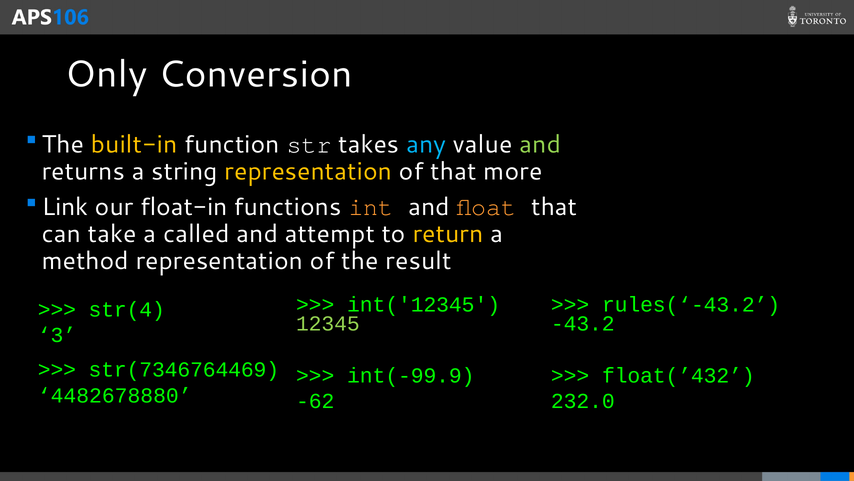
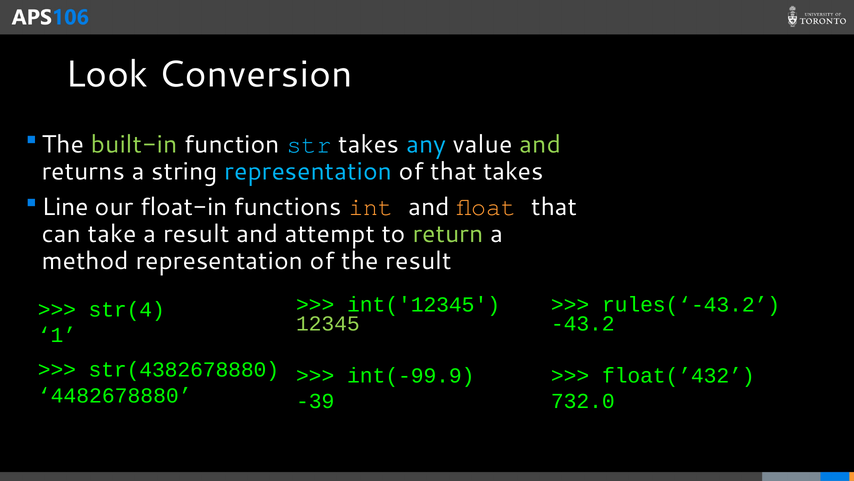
Only: Only -> Look (107, 74)
built-in colour: yellow -> light green (134, 144)
str colour: white -> light blue (309, 144)
representation colour: yellow -> light blue (308, 171)
that more: more -> takes (513, 171)
Link: Link -> Line (65, 207)
a called: called -> result (196, 234)
return colour: yellow -> light green (448, 234)
3: 3 -> 1 (57, 335)
str(7346764469: str(7346764469 -> str(4382678880 (184, 369)
-62: -62 -> -39 (315, 401)
232.0: 232.0 -> 732.0 (583, 401)
